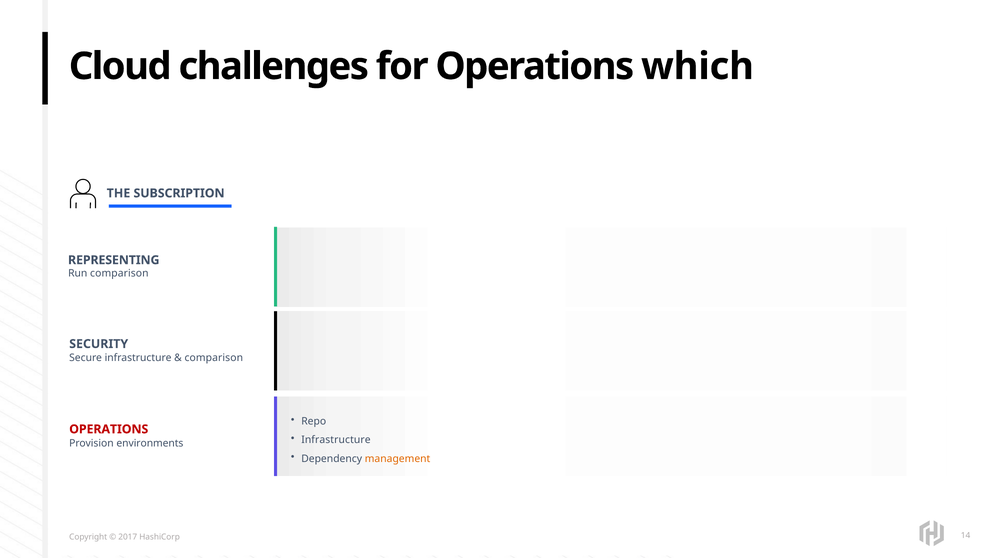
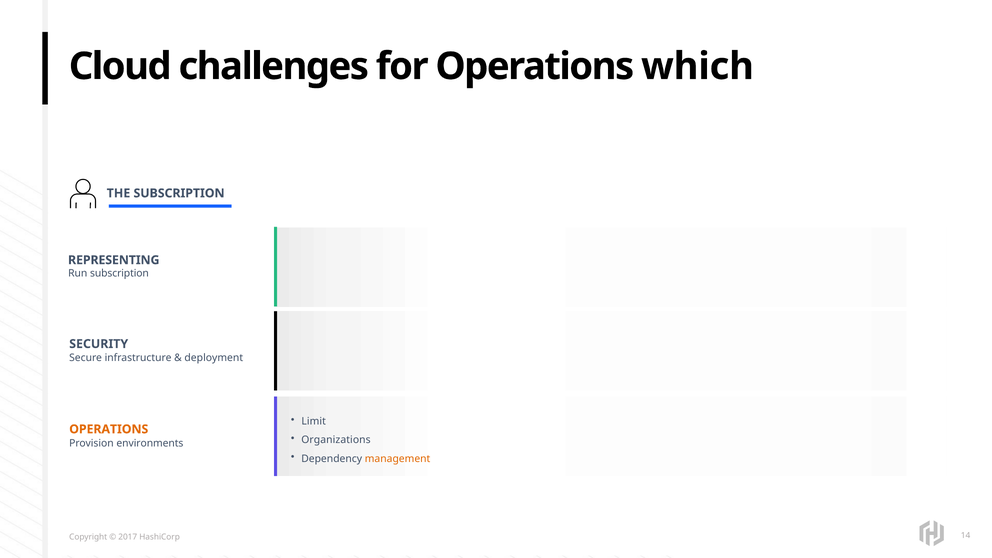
Run comparison: comparison -> subscription (119, 273)
comparison: comparison -> deployment (214, 358)
Repo: Repo -> Limit (314, 421)
OPERATIONS colour: red -> orange (109, 429)
Infrastructure: Infrastructure -> Organizations (336, 440)
